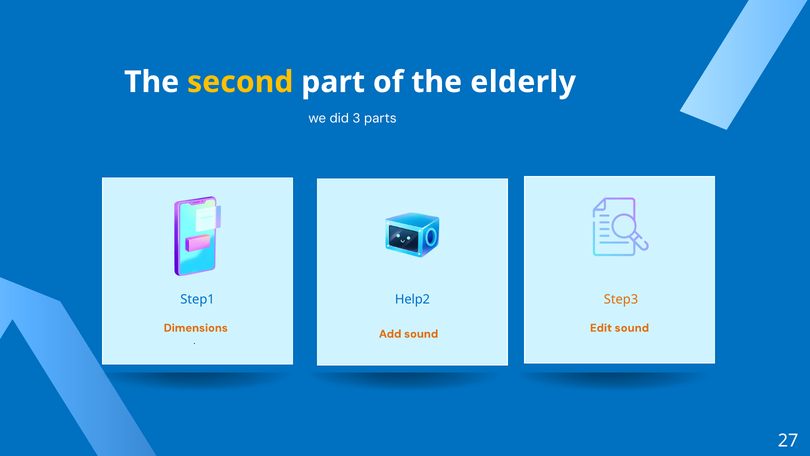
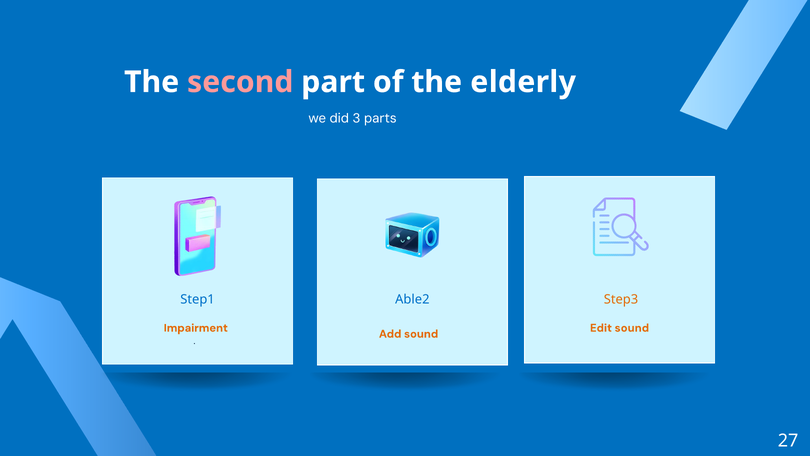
second colour: yellow -> pink (240, 82)
Help2: Help2 -> Able2 (412, 299)
Dimensions: Dimensions -> Impairment (196, 328)
